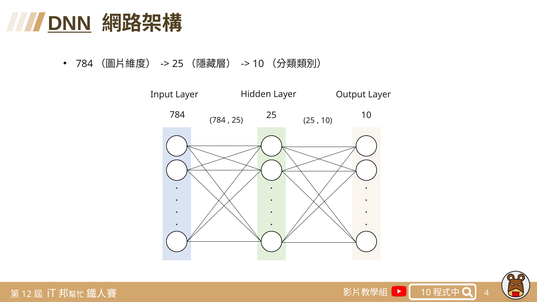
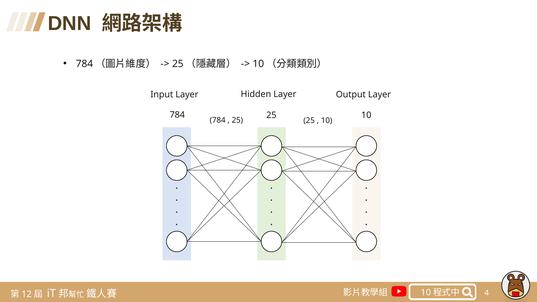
DNN underline: present -> none (69, 24)
